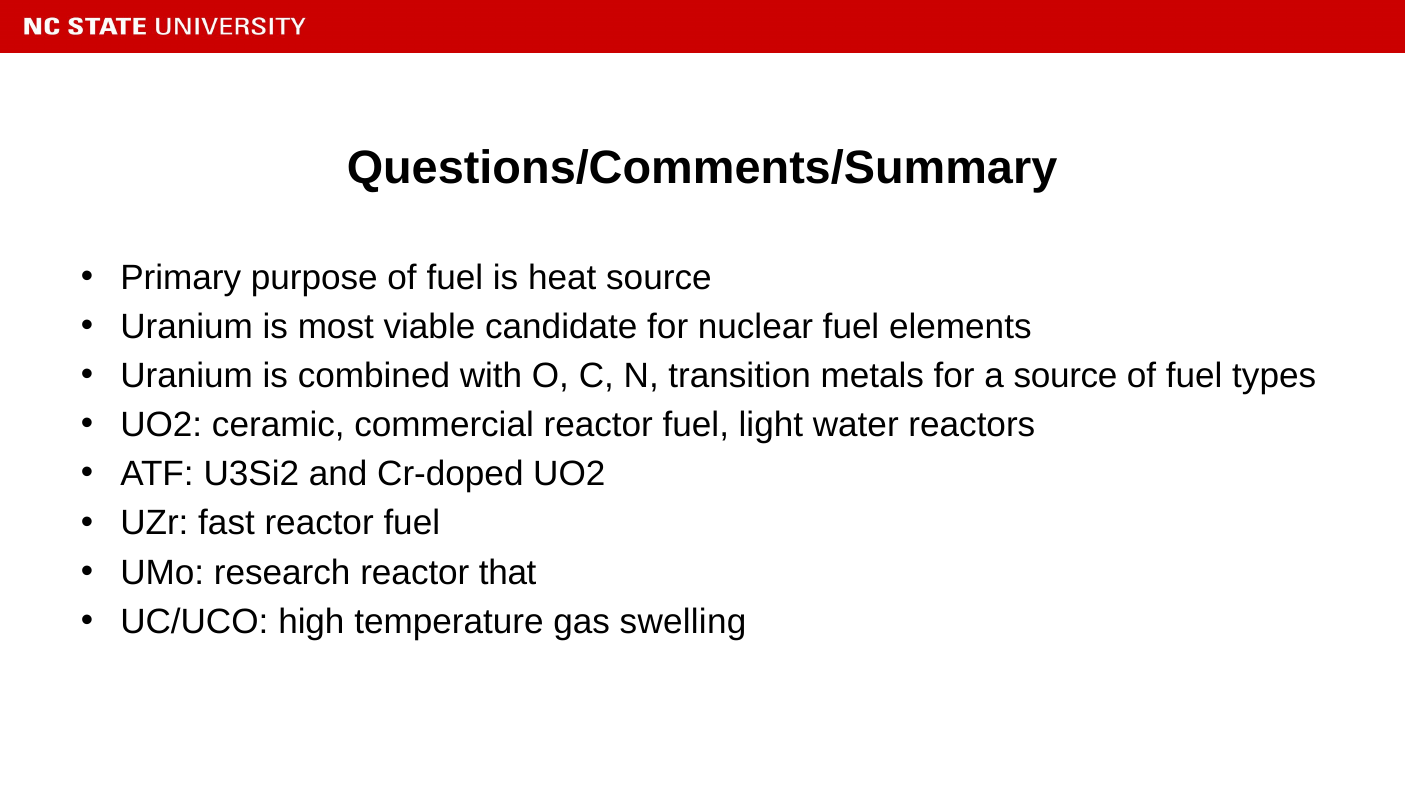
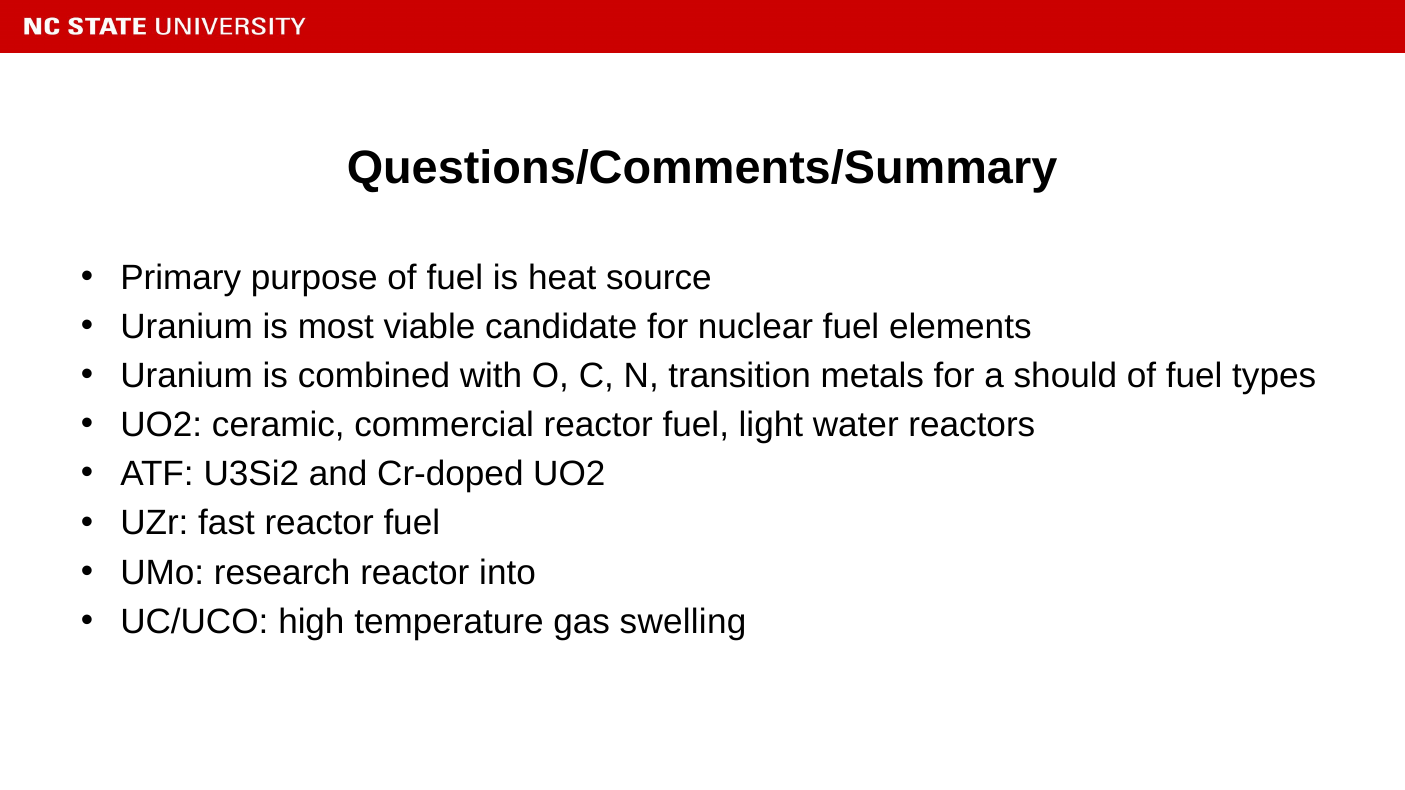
a source: source -> should (1065, 376)
that: that -> into (508, 573)
